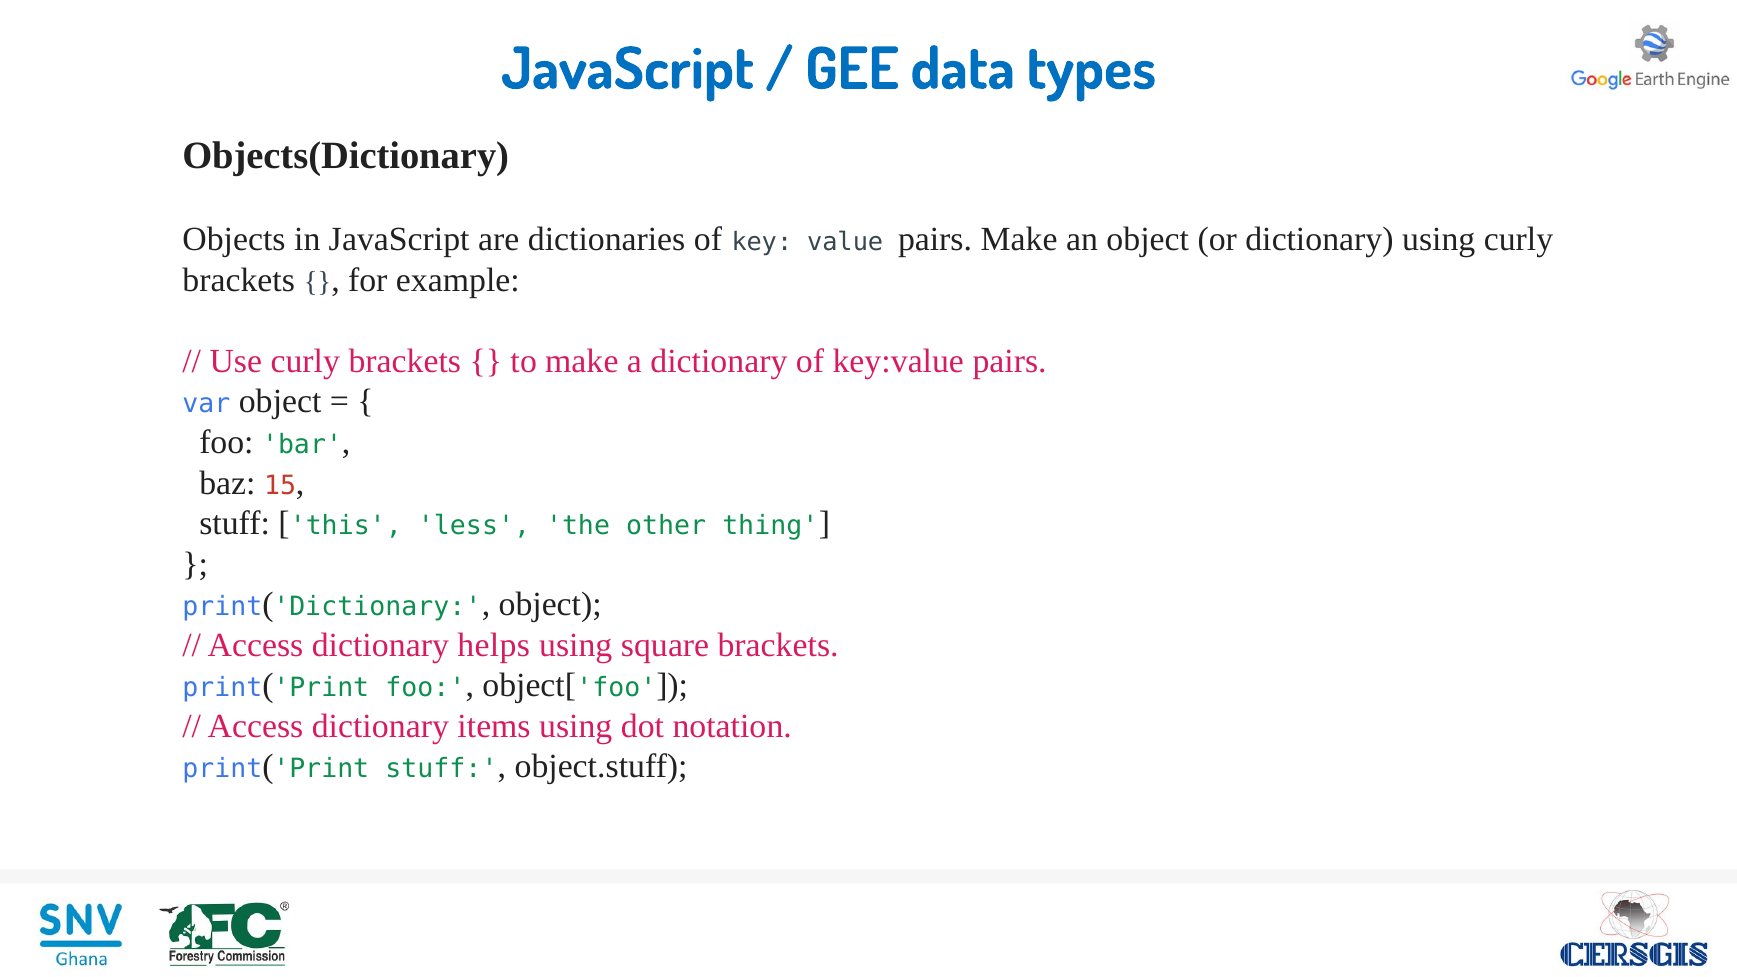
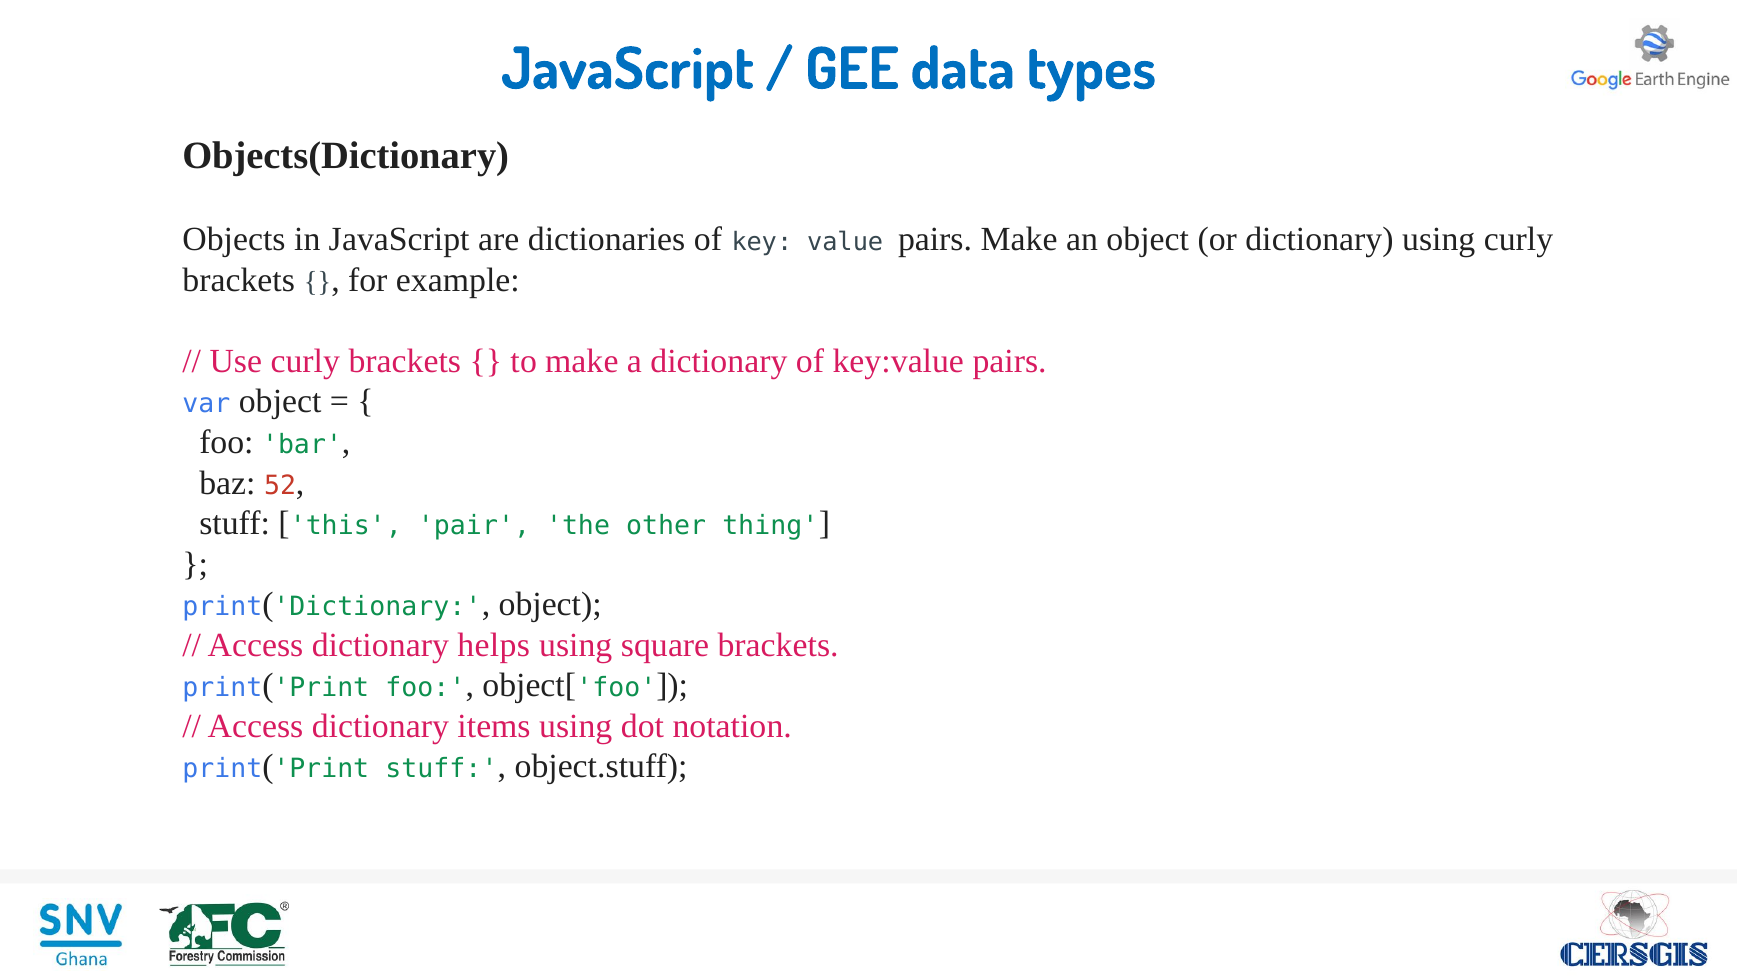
15: 15 -> 52 (280, 485)
less: less -> pair (474, 526)
